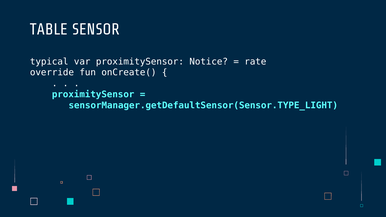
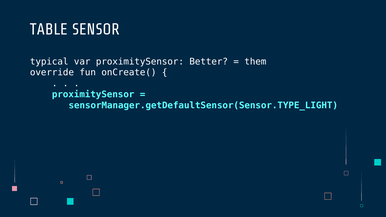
Notice: Notice -> Better (209, 62)
rate: rate -> them (255, 62)
